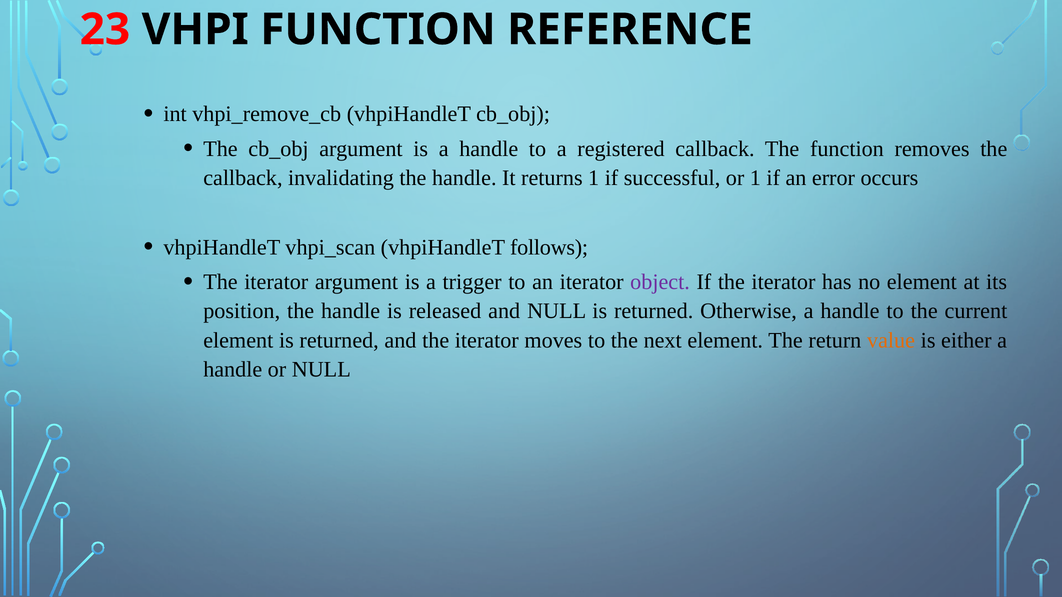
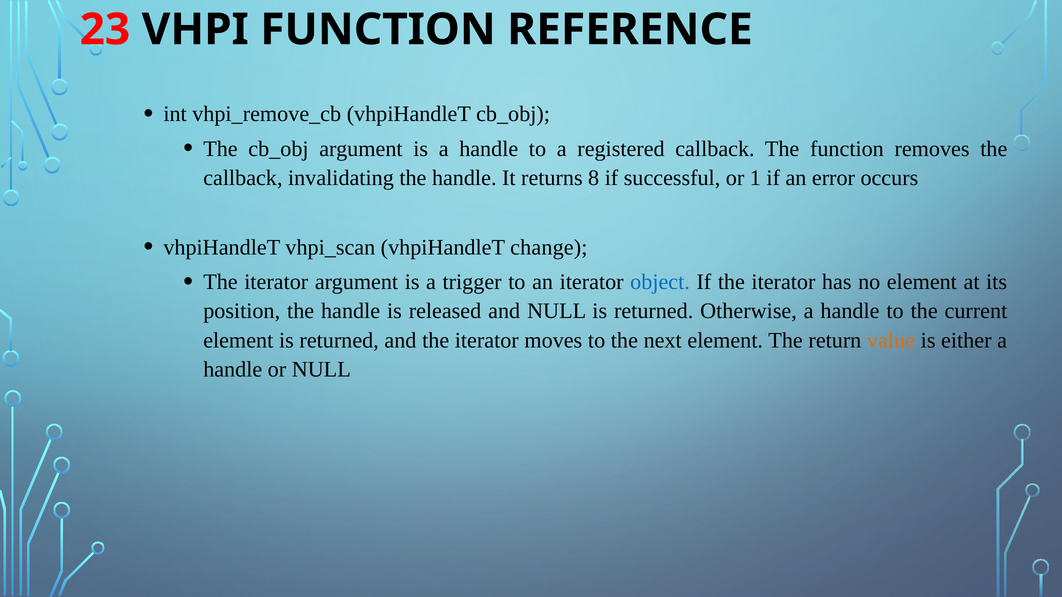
returns 1: 1 -> 8 (594, 178)
follows: follows -> change (549, 247)
object colour: purple -> blue (660, 282)
